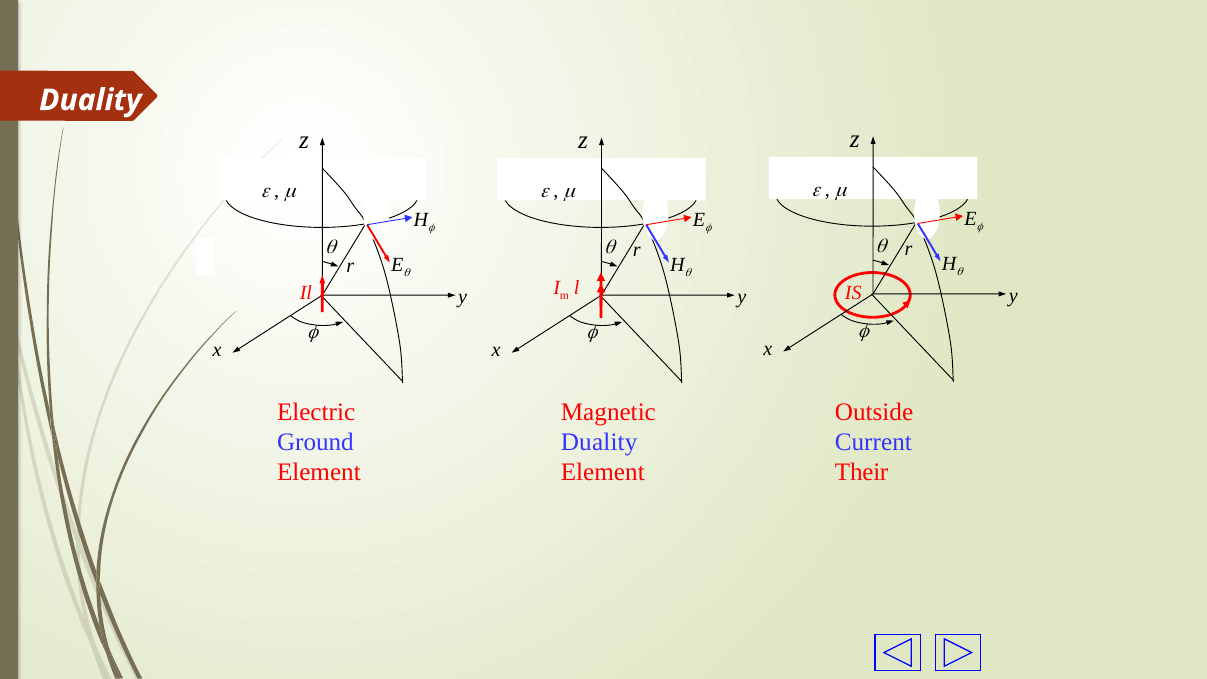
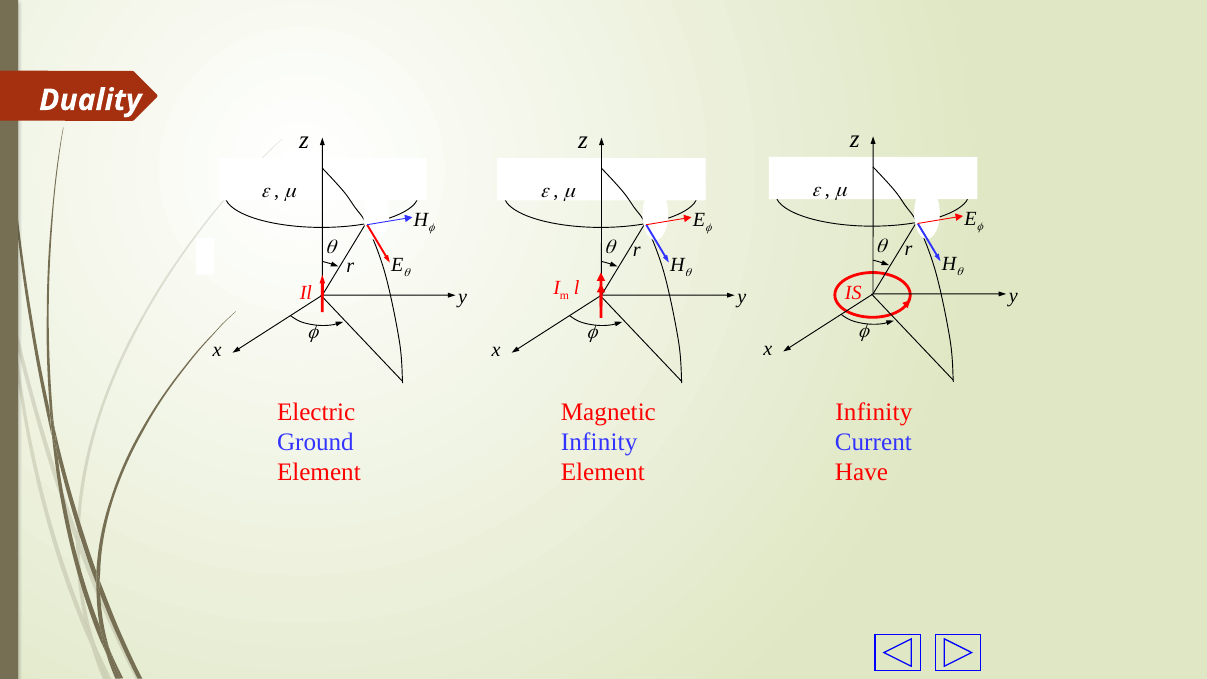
Outside: Outside -> Infinity (874, 412)
Duality: Duality -> Infinity (599, 442)
Their: Their -> Have (862, 472)
